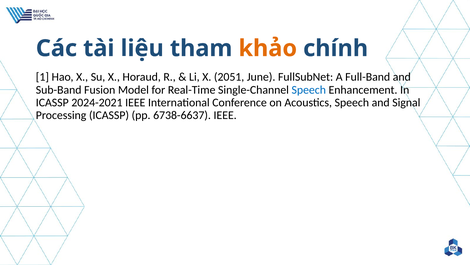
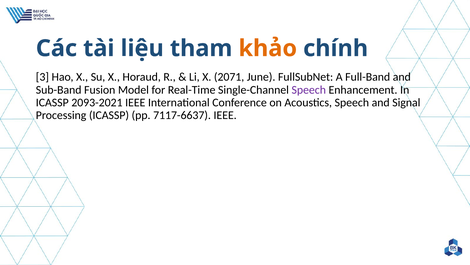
1: 1 -> 3 (42, 77)
2051: 2051 -> 2071 (229, 77)
Speech colour: blue -> purple (309, 90)
2024-2021: 2024-2021 -> 2093-2021 (97, 102)
6738-6637: 6738-6637 -> 7117-6637 (182, 115)
